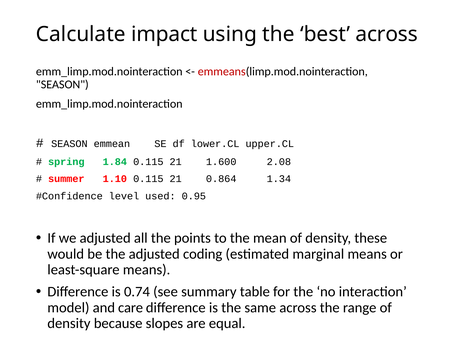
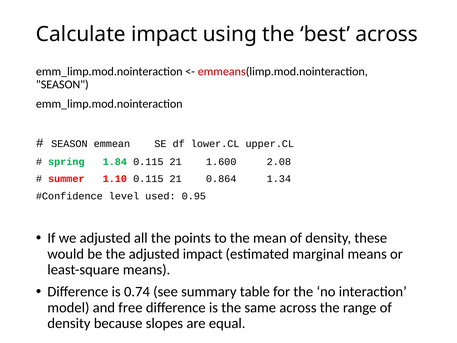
adjusted coding: coding -> impact (203, 254)
care: care -> free (130, 307)
